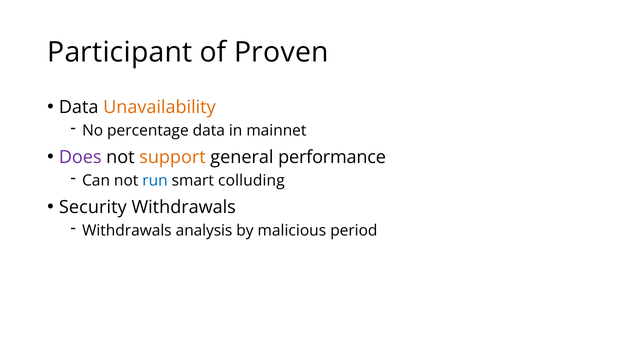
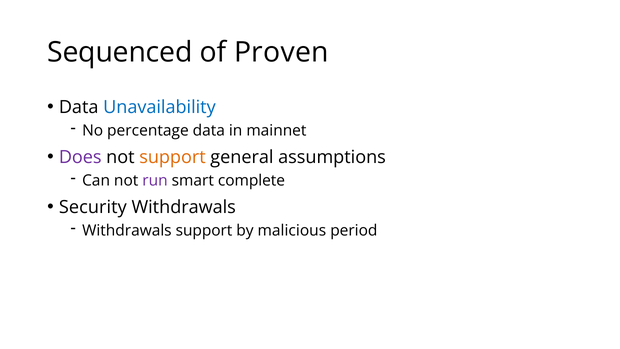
Participant: Participant -> Sequenced (120, 52)
Unavailability colour: orange -> blue (159, 107)
performance: performance -> assumptions (332, 157)
run colour: blue -> purple (155, 180)
colluding: colluding -> complete (251, 180)
Withdrawals analysis: analysis -> support (204, 230)
